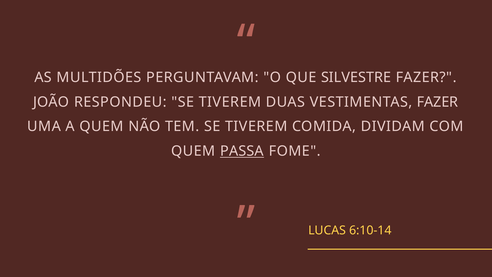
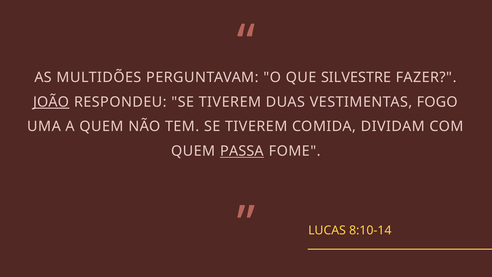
JOÃO underline: none -> present (51, 102)
VESTIMENTAS FAZER: FAZER -> FOGO (437, 102)
6:10-14: 6:10-14 -> 8:10-14 (370, 230)
